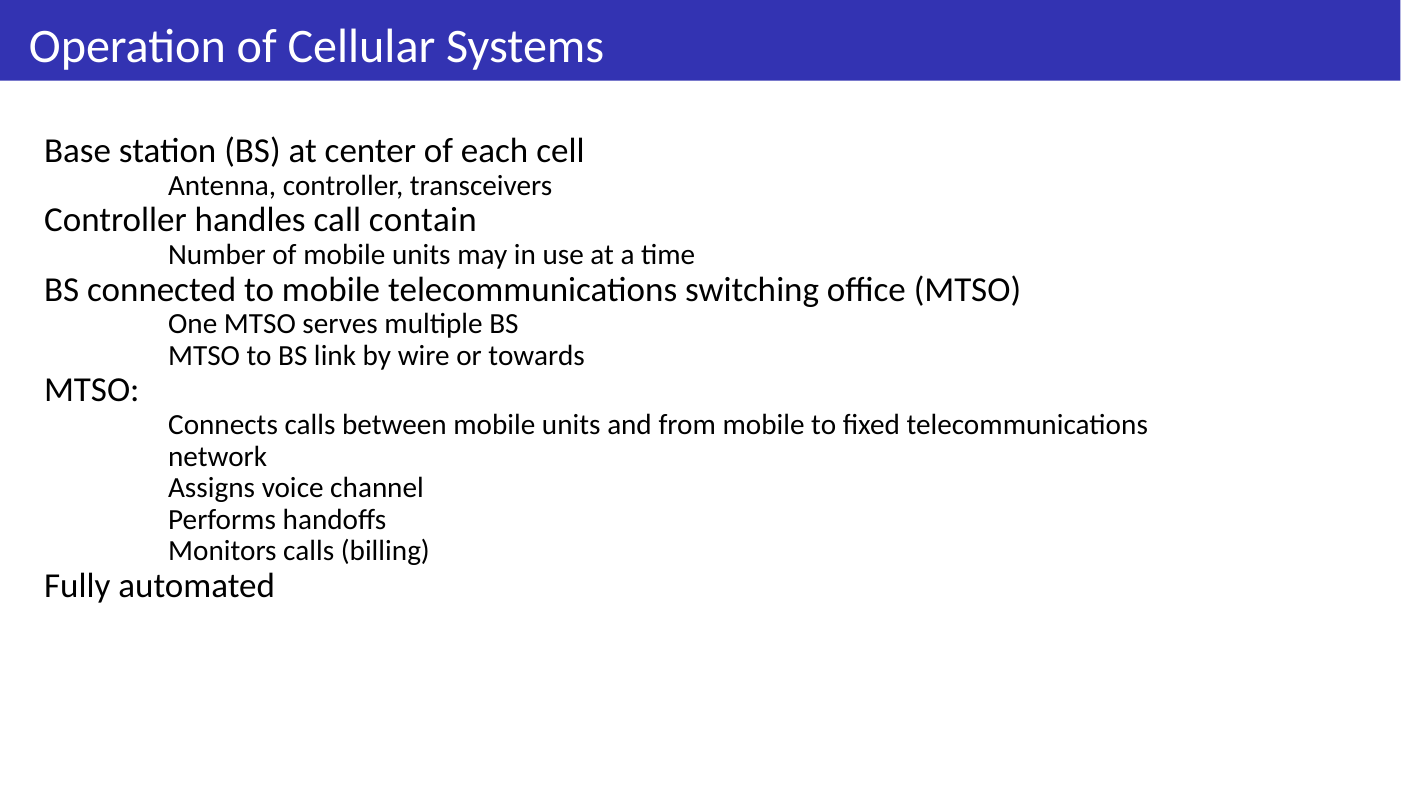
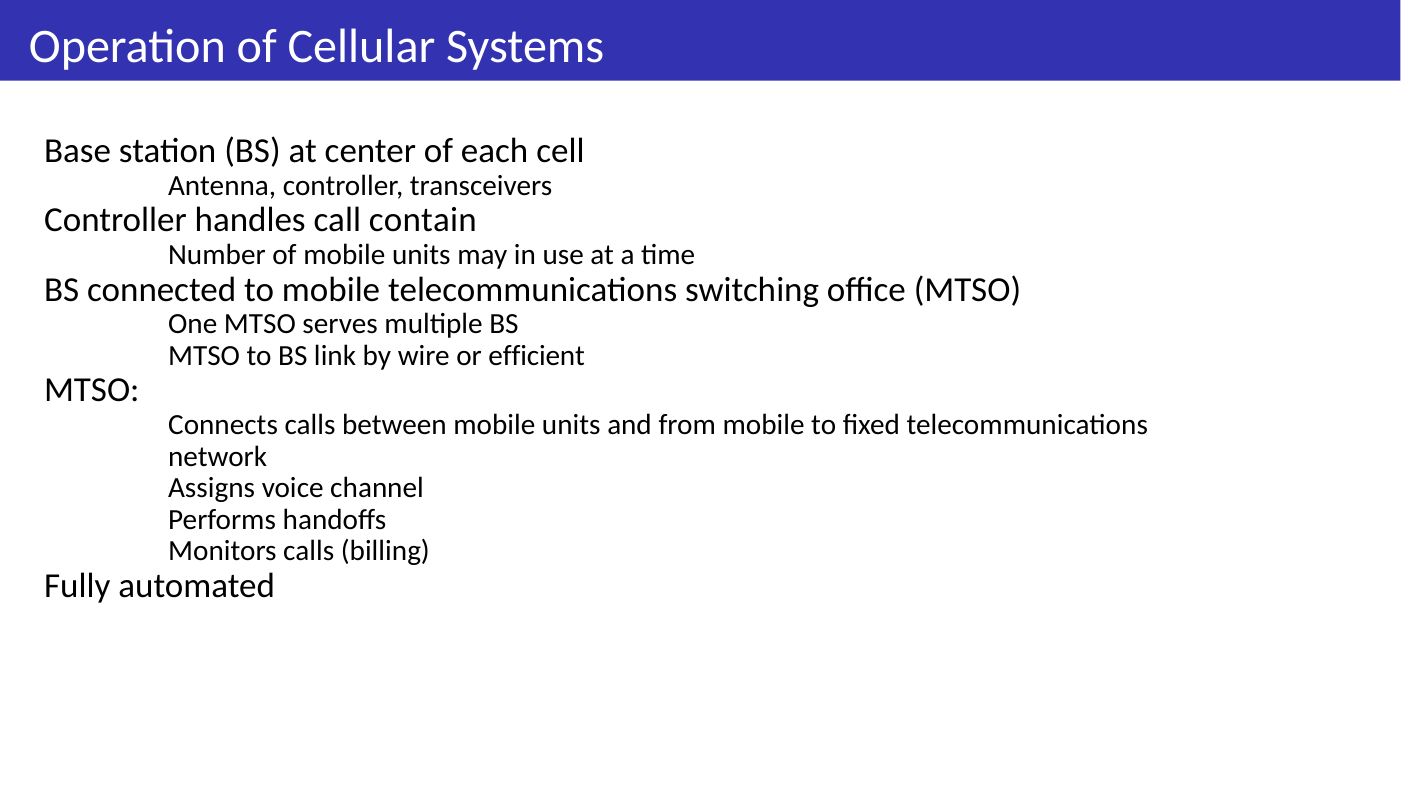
towards: towards -> efficient (537, 356)
